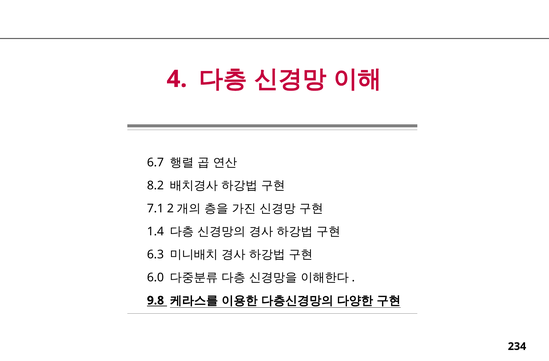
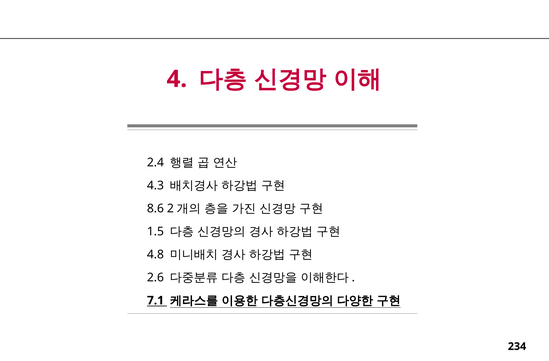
6.7: 6.7 -> 2.4 (155, 162)
8.2: 8.2 -> 4.3 (155, 185)
7.1: 7.1 -> 8.6 (155, 208)
1.4: 1.4 -> 1.5 (155, 231)
6.3: 6.3 -> 4.8 (155, 254)
6.0: 6.0 -> 2.6 (155, 277)
9.8: 9.8 -> 7.1 (155, 300)
